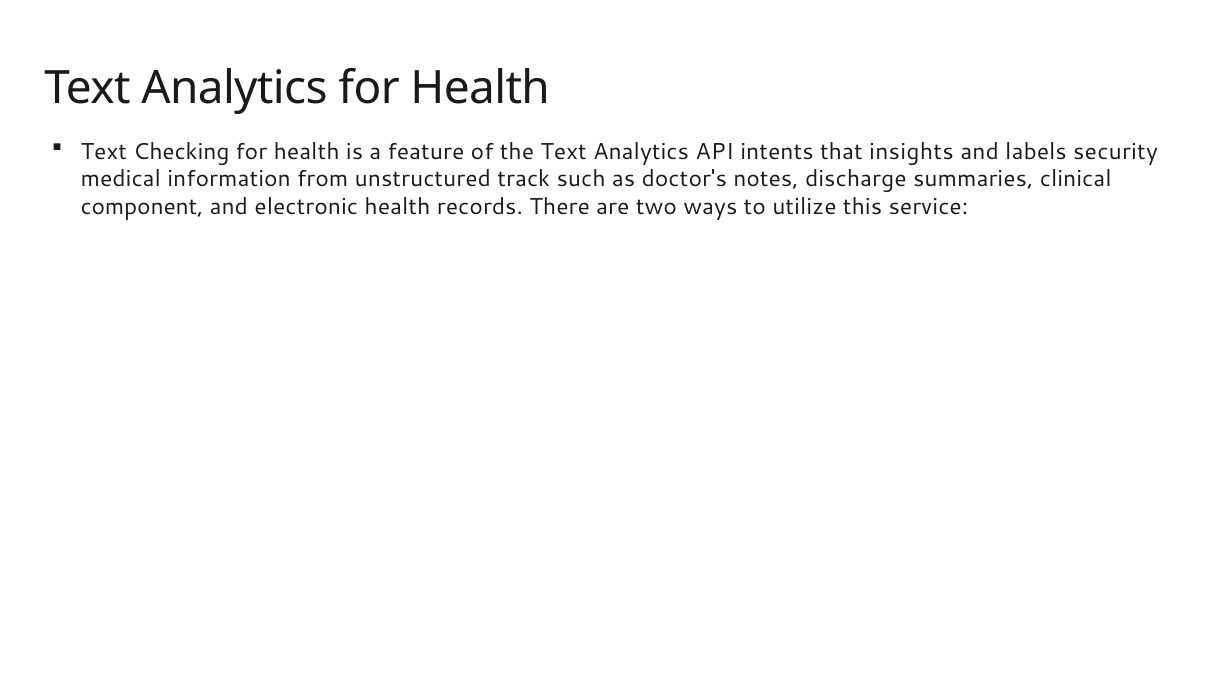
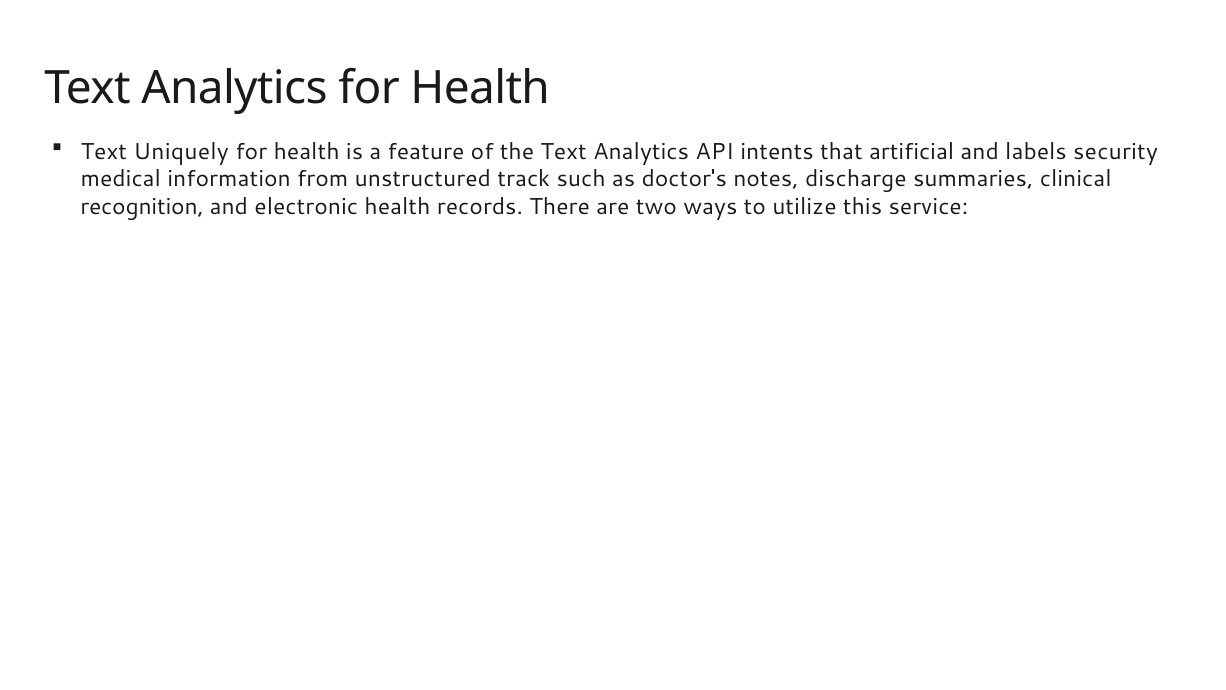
Checking: Checking -> Uniquely (181, 152)
insights: insights -> artificial (912, 152)
component: component -> recognition (142, 207)
